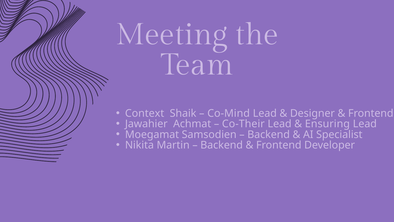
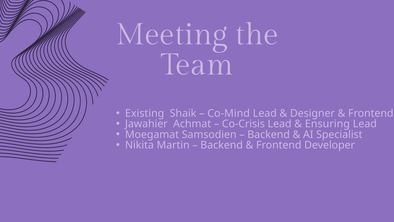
Context: Context -> Existing (145, 113)
Co-Their: Co-Their -> Co-Crisis (243, 124)
